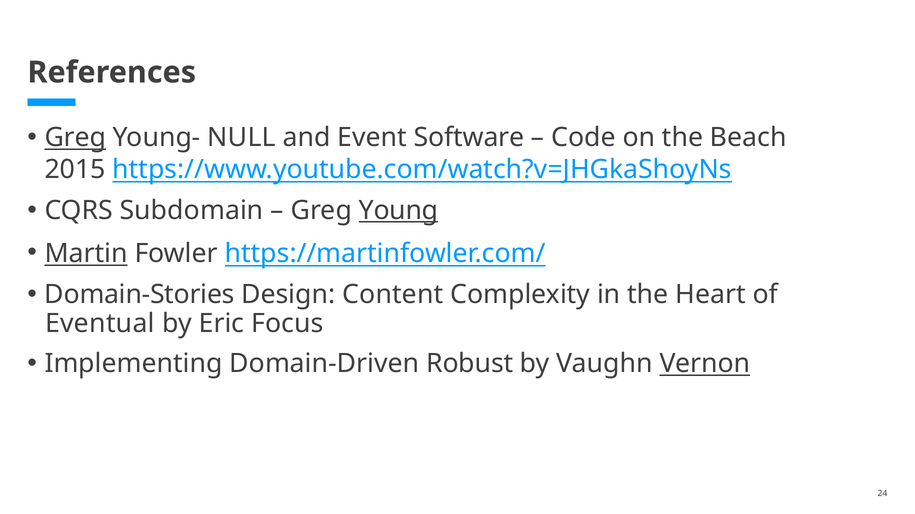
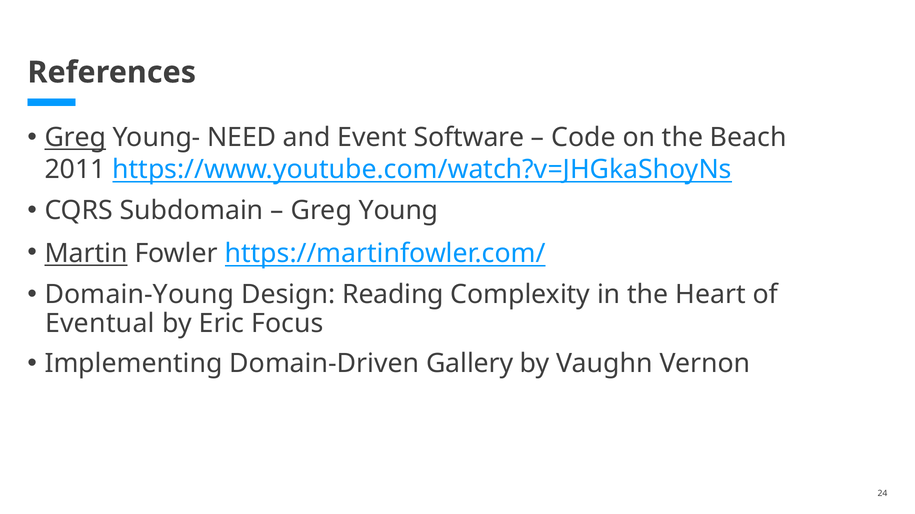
NULL: NULL -> NEED (242, 138)
2015: 2015 -> 2011 (75, 170)
Young underline: present -> none (399, 211)
Domain-Stories: Domain-Stories -> Domain-Young (139, 295)
Content: Content -> Reading (393, 295)
Robust: Robust -> Gallery (470, 364)
Vernon underline: present -> none (705, 364)
